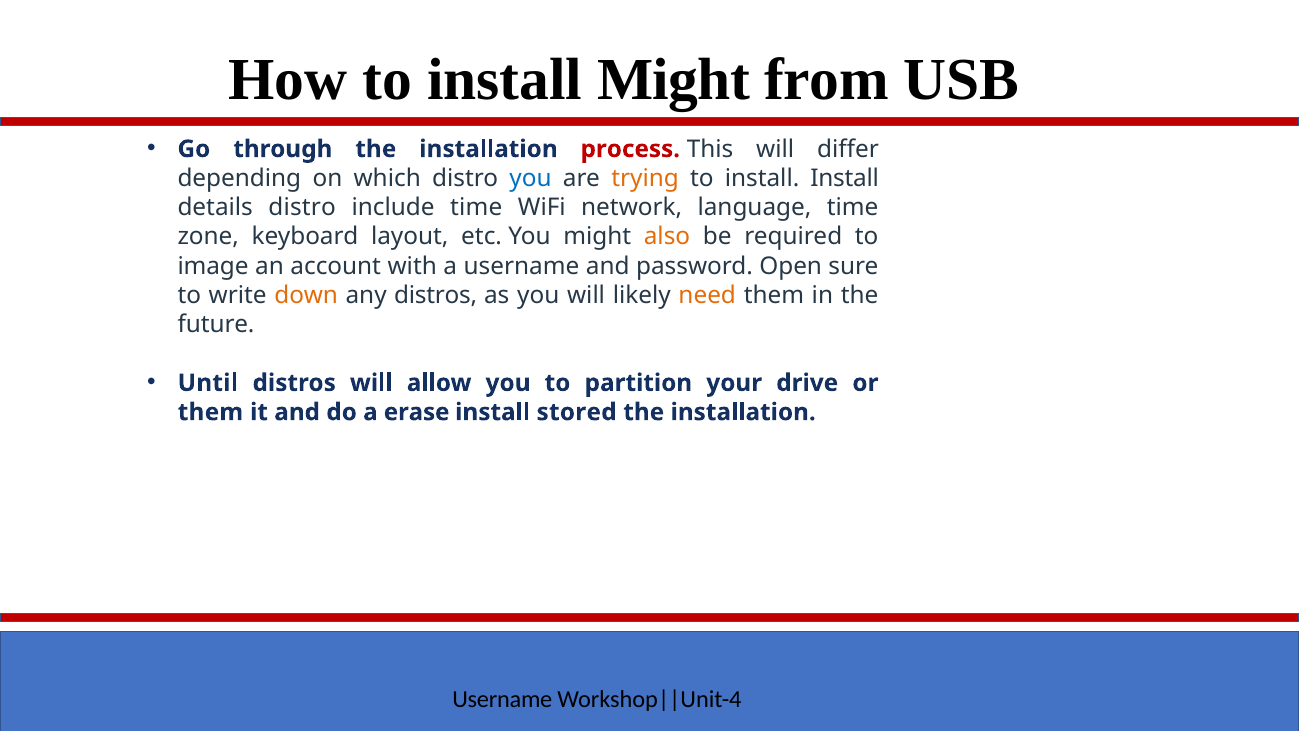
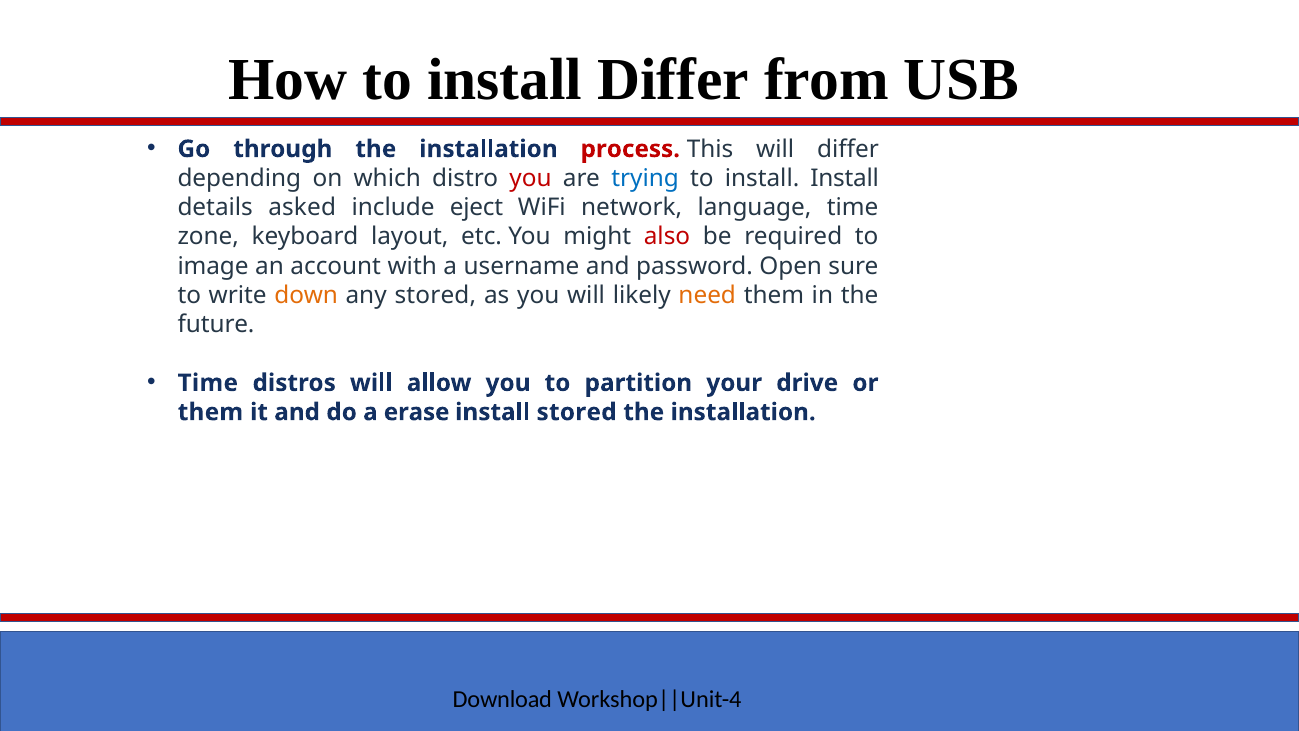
install Might: Might -> Differ (673, 80)
you colour: blue -> red (531, 178)
trying colour: orange -> blue (645, 178)
details distro: distro -> asked (302, 207)
include time: time -> eject (476, 207)
also colour: orange -> red (667, 237)
any distros: distros -> stored (435, 295)
Until: Until -> Time (208, 383)
Username: Username -> Download (502, 699)
